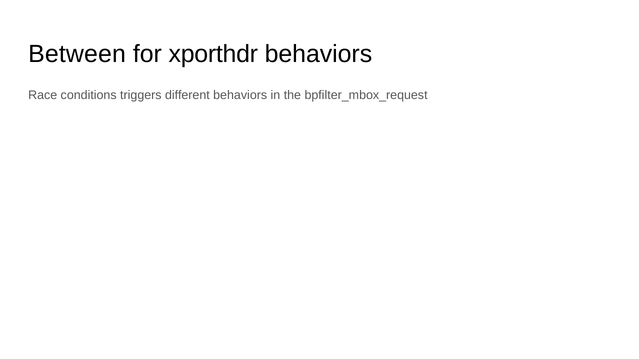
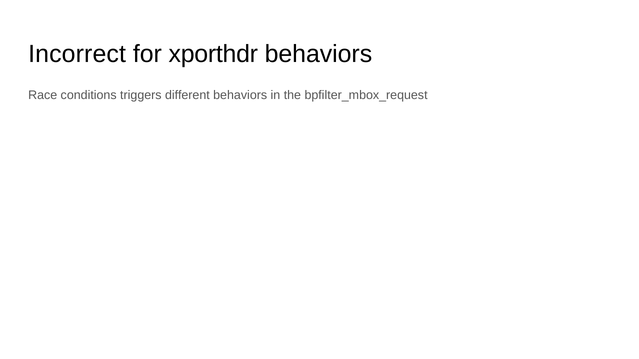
Between: Between -> Incorrect (77, 54)
